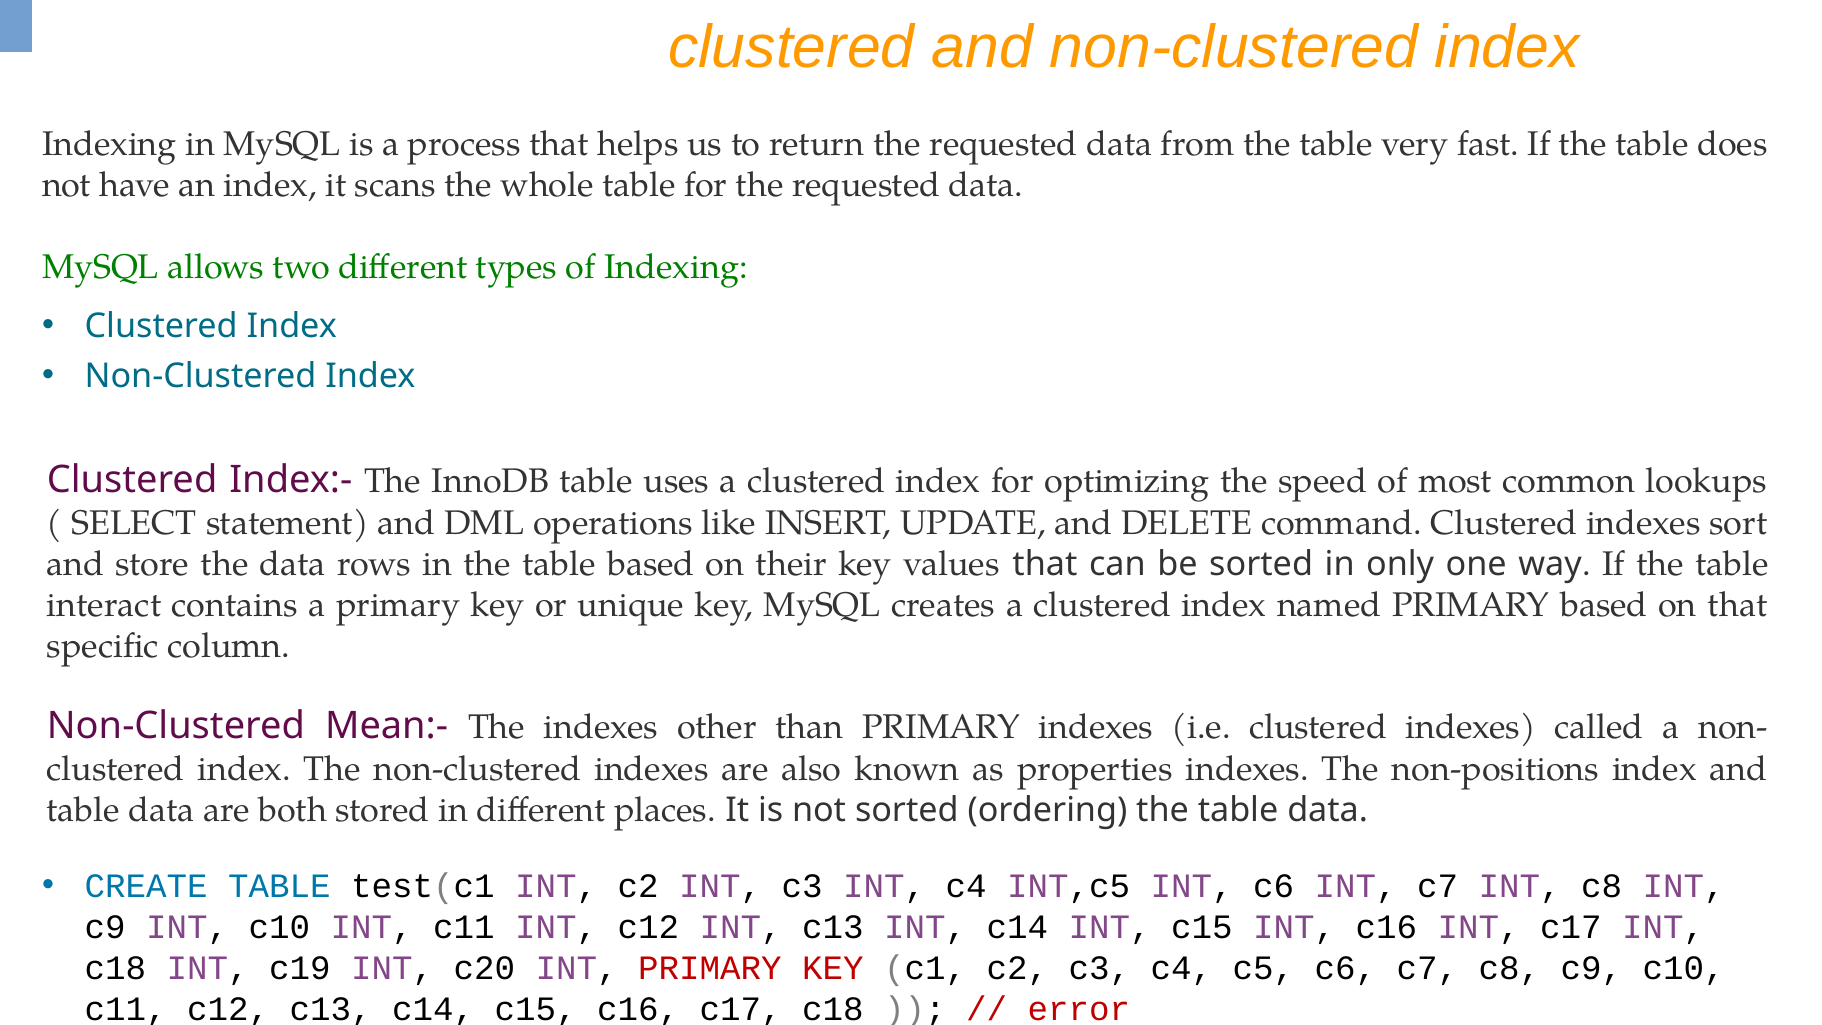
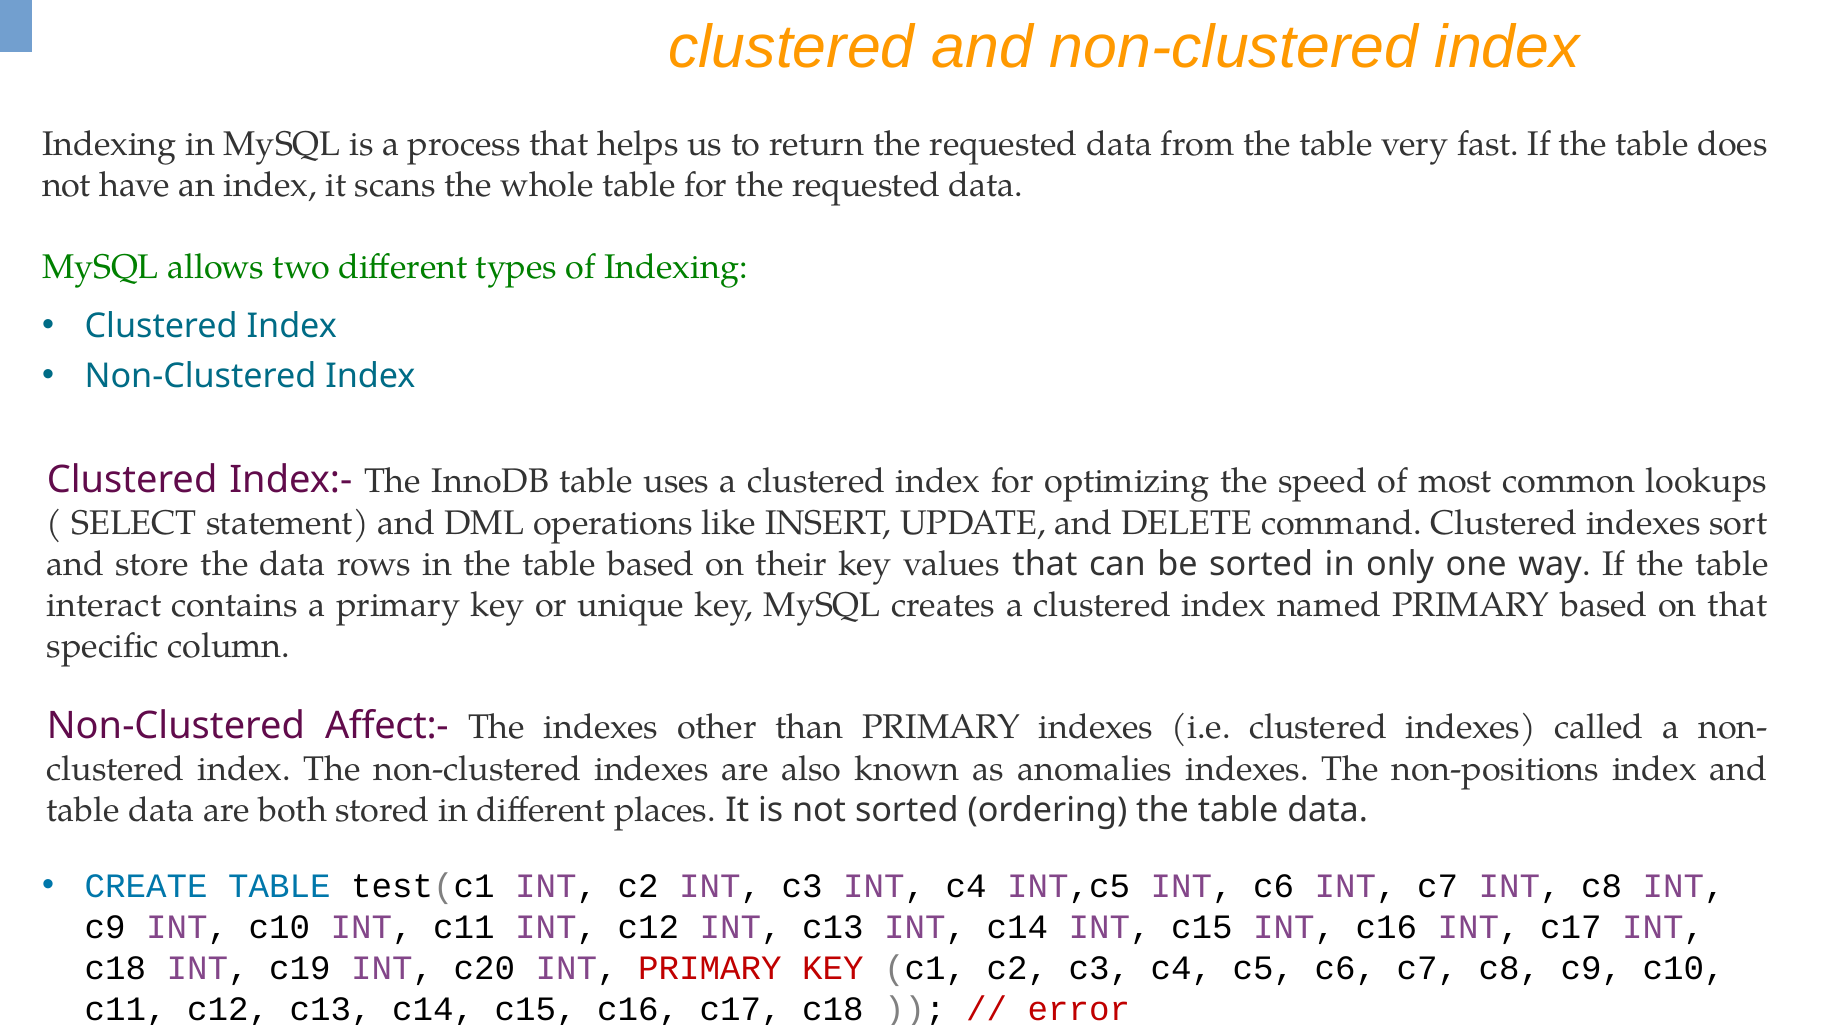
Mean:-: Mean:- -> Affect:- (387, 726)
properties: properties -> anomalies (1095, 769)
